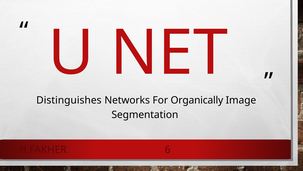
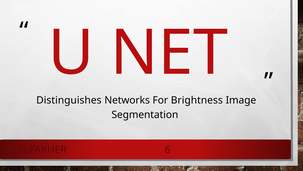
Organically: Organically -> Brightness (197, 100)
